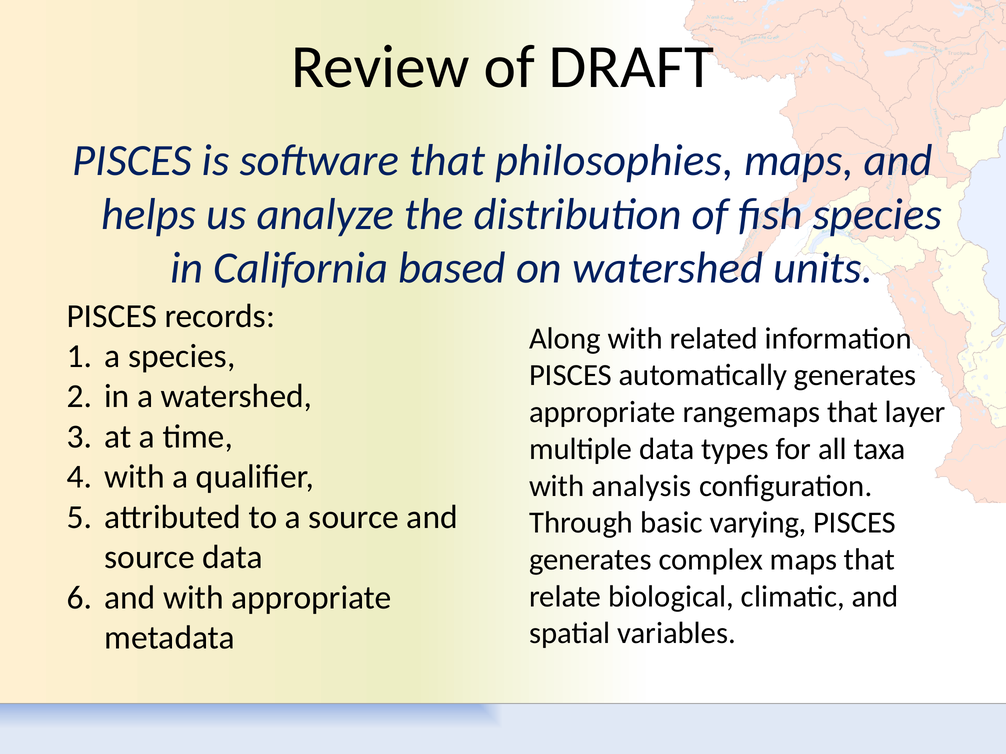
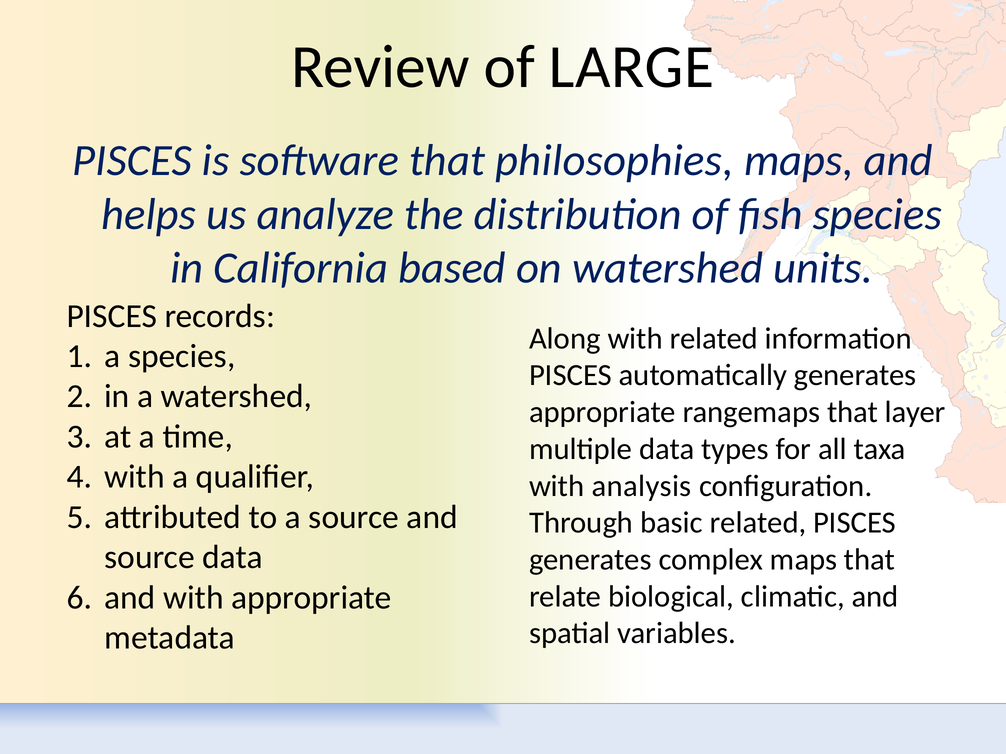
DRAFT: DRAFT -> LARGE (631, 67)
basic varying: varying -> related (758, 523)
